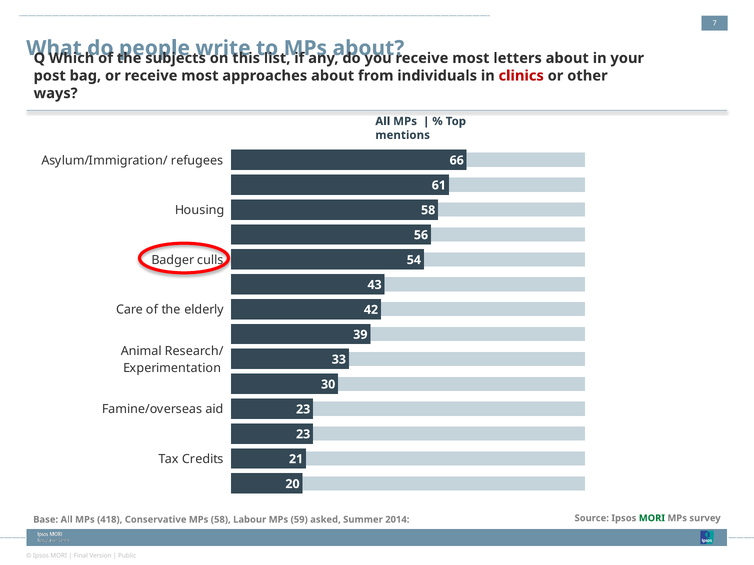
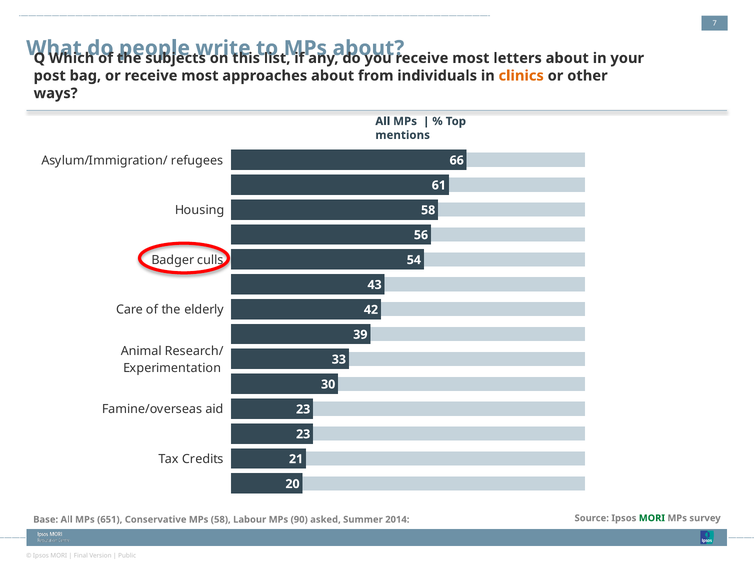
clinics colour: red -> orange (521, 76)
418: 418 -> 651 (110, 520)
59: 59 -> 90 (299, 520)
